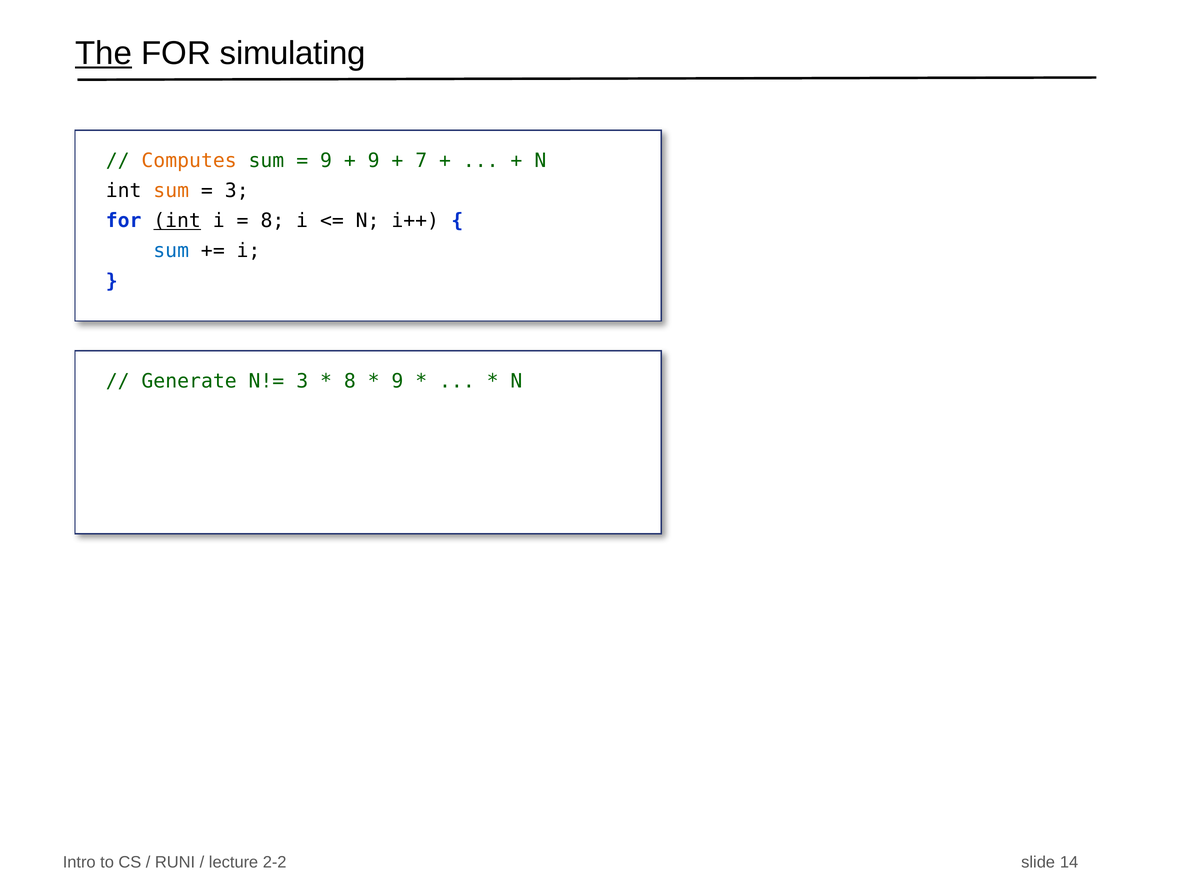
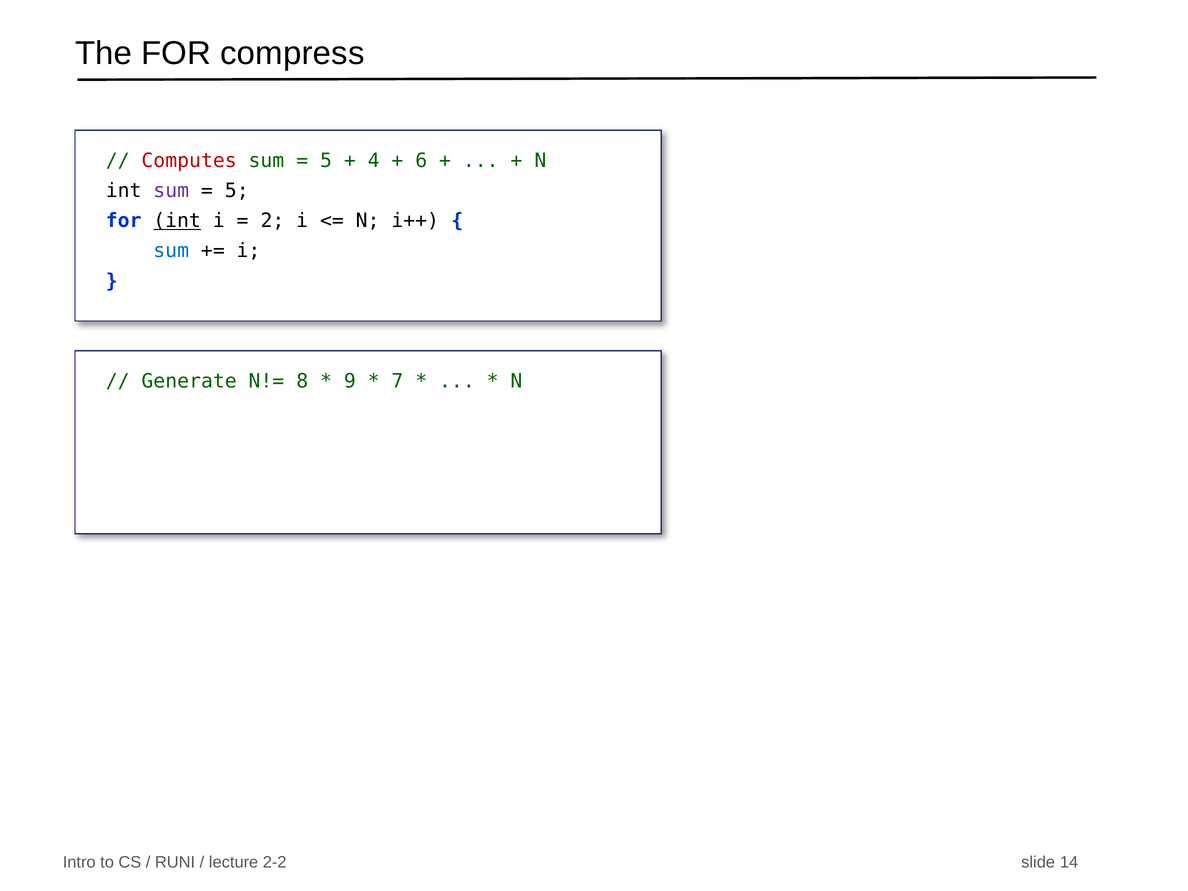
The underline: present -> none (104, 54)
simulating: simulating -> compress (292, 54)
Computes colour: orange -> red (189, 161)
9: 9 -> 5 (326, 161)
9: 9 -> 4 (374, 161)
7: 7 -> 6 (421, 161)
sum colour: orange -> purple (171, 191)
3: 3 -> 5 (237, 191)
8: 8 -> 2 (272, 221)
N!= 3: 3 -> 8 (302, 381)
8: 8 -> 9 (350, 381)
9: 9 -> 7 (397, 381)
